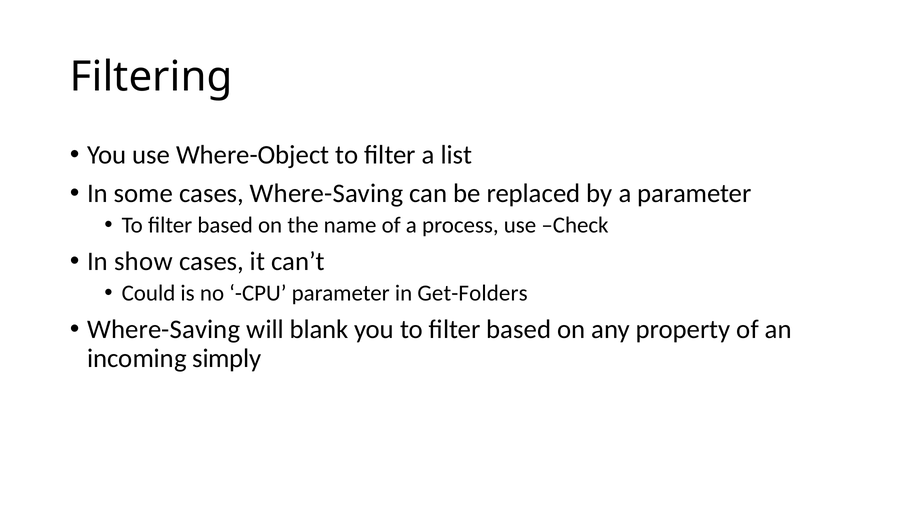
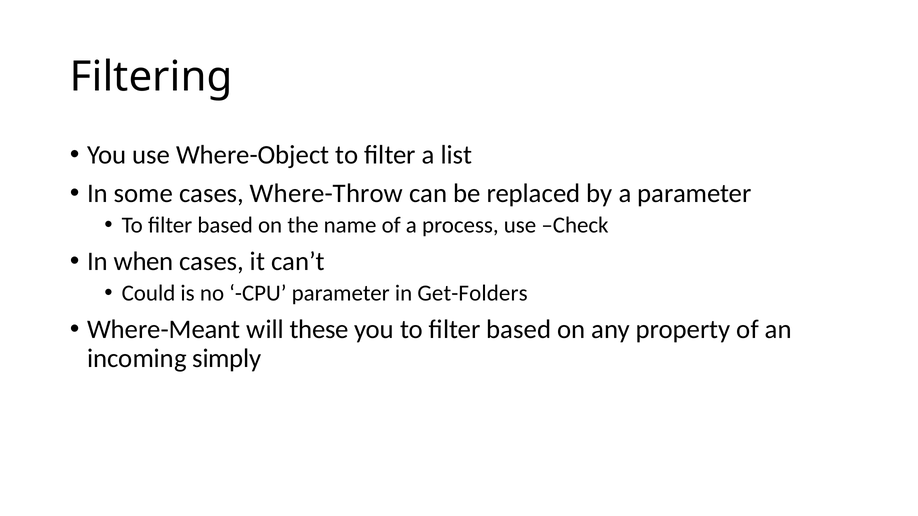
cases Where-Saving: Where-Saving -> Where-Throw (327, 194)
show: show -> when (144, 262)
Where-Saving: Where-Saving -> Where-Meant (164, 330)
blank: blank -> these (319, 330)
